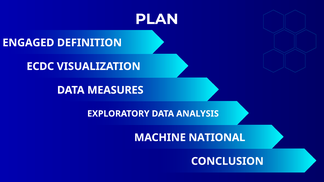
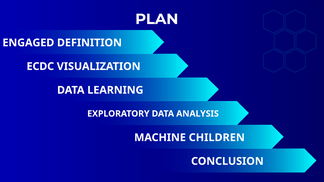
MEASURES: MEASURES -> LEARNING (115, 90)
NATIONAL: NATIONAL -> CHILDREN (217, 138)
